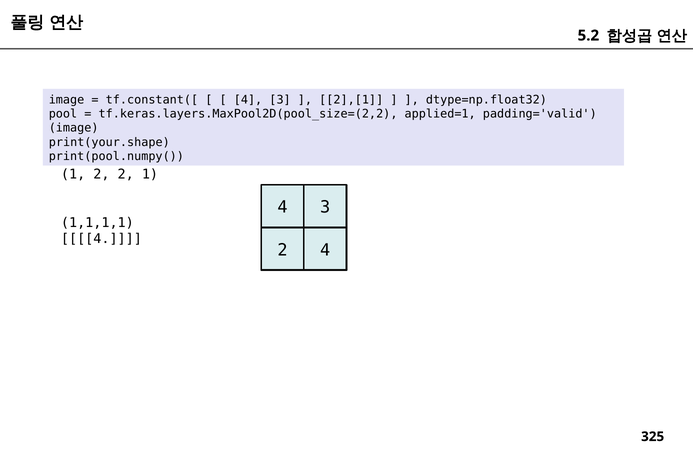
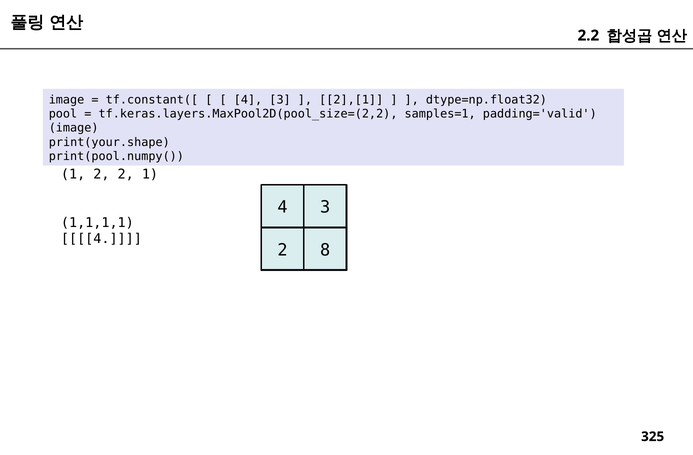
5.2: 5.2 -> 2.2 (588, 36)
applied=1: applied=1 -> samples=1 (440, 114)
2 4: 4 -> 8 (325, 250)
